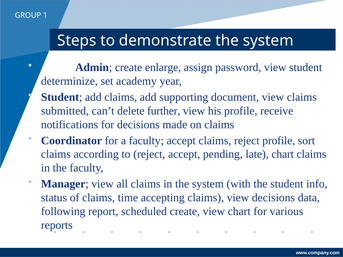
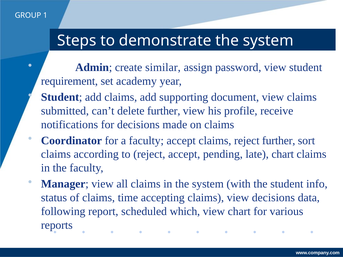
enlarge: enlarge -> similar (163, 67)
determinize: determinize -> requirement (69, 81)
reject profile: profile -> further (279, 141)
scheduled create: create -> which (185, 212)
